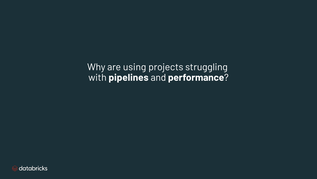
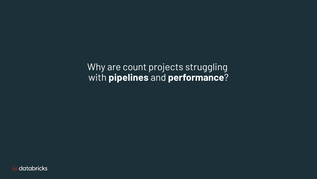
using: using -> count (135, 67)
